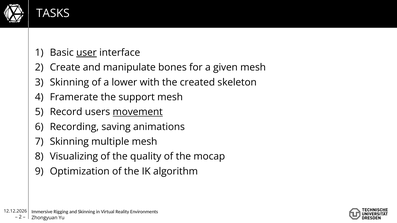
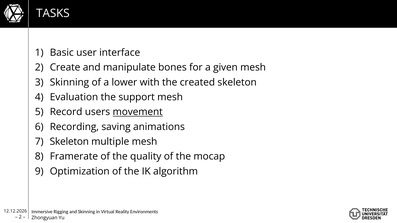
user underline: present -> none (86, 53)
Framerate: Framerate -> Evaluation (74, 97)
Skinning: Skinning -> Skeleton (69, 142)
Visualizing: Visualizing -> Framerate (74, 157)
